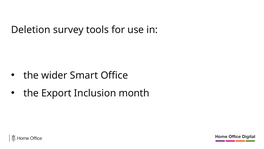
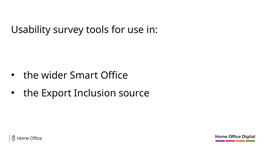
Deletion: Deletion -> Usability (31, 30)
month: month -> source (134, 93)
